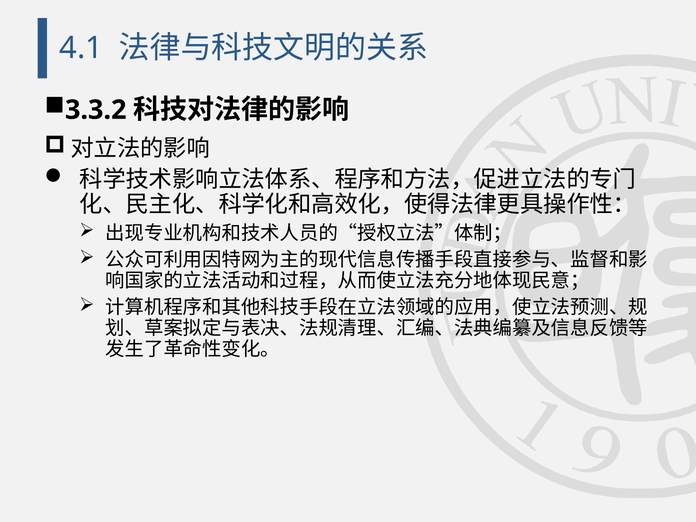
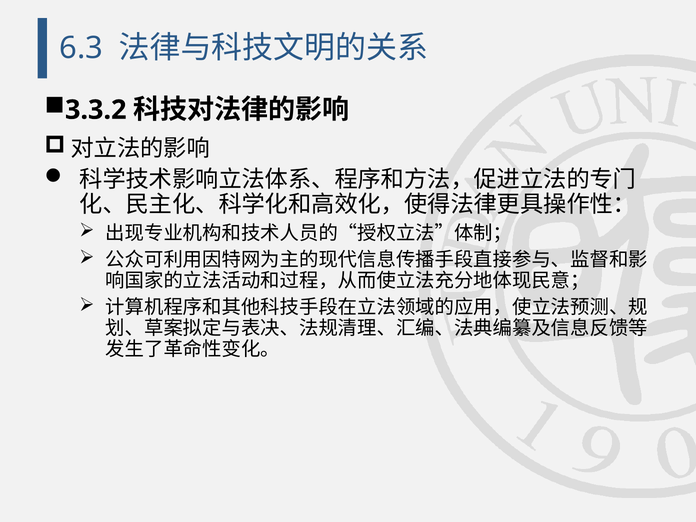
4.1: 4.1 -> 6.3 (81, 48)
